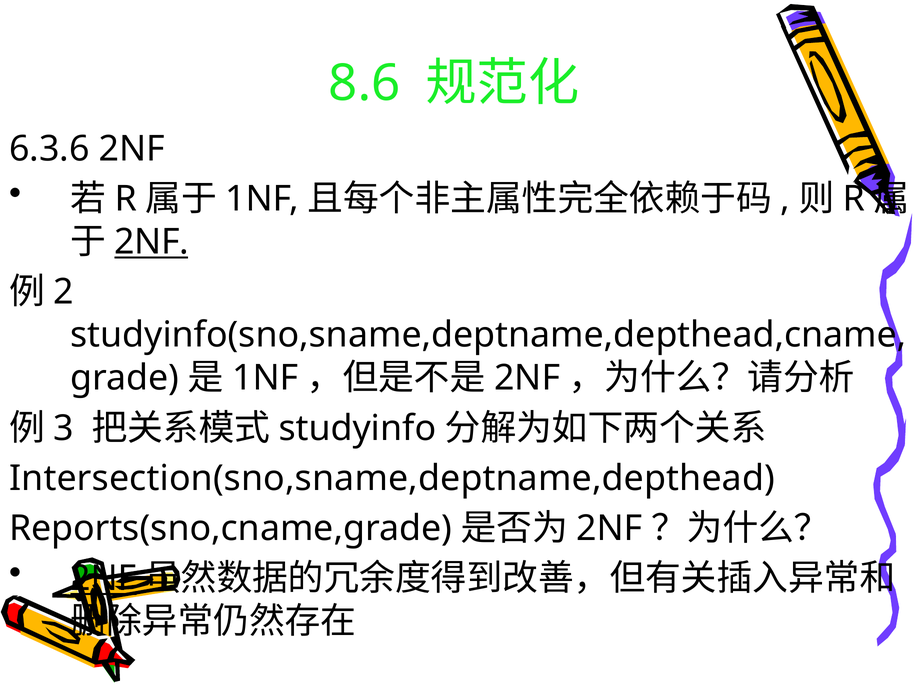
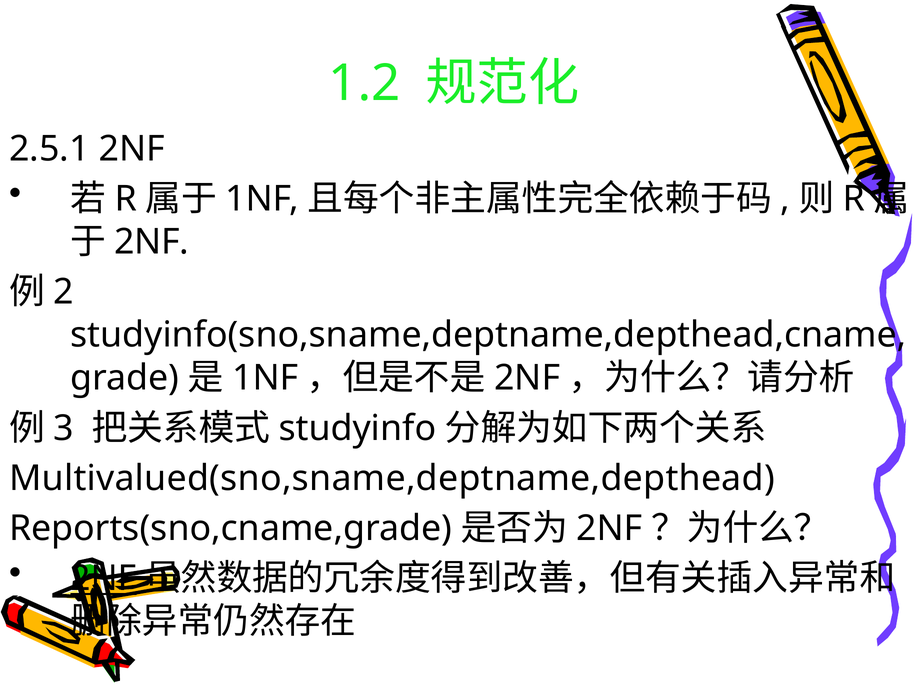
8.6: 8.6 -> 1.2 (364, 83)
6.3.6: 6.3.6 -> 2.5.1 (49, 149)
2NF underline: present -> none (152, 242)
Intersection(sno,sname,deptname,depthead: Intersection(sno,sname,deptname,depthead -> Multivalued(sno,sname,deptname,depthead (392, 478)
